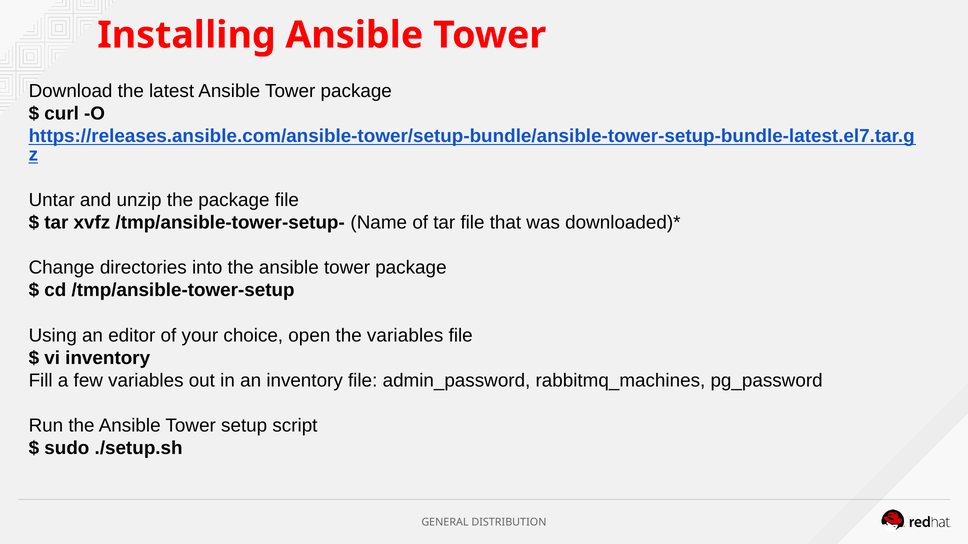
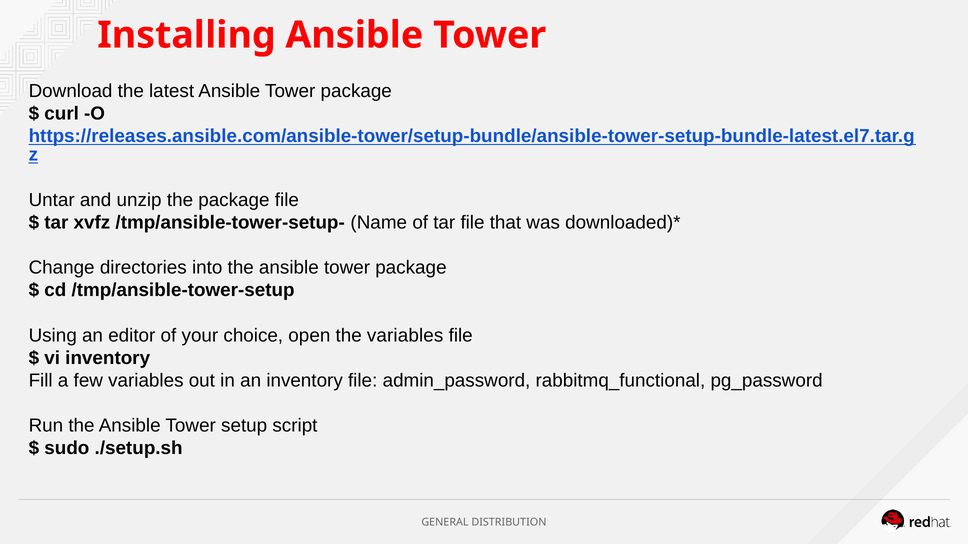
rabbitmq_machines: rabbitmq_machines -> rabbitmq_functional (620, 381)
